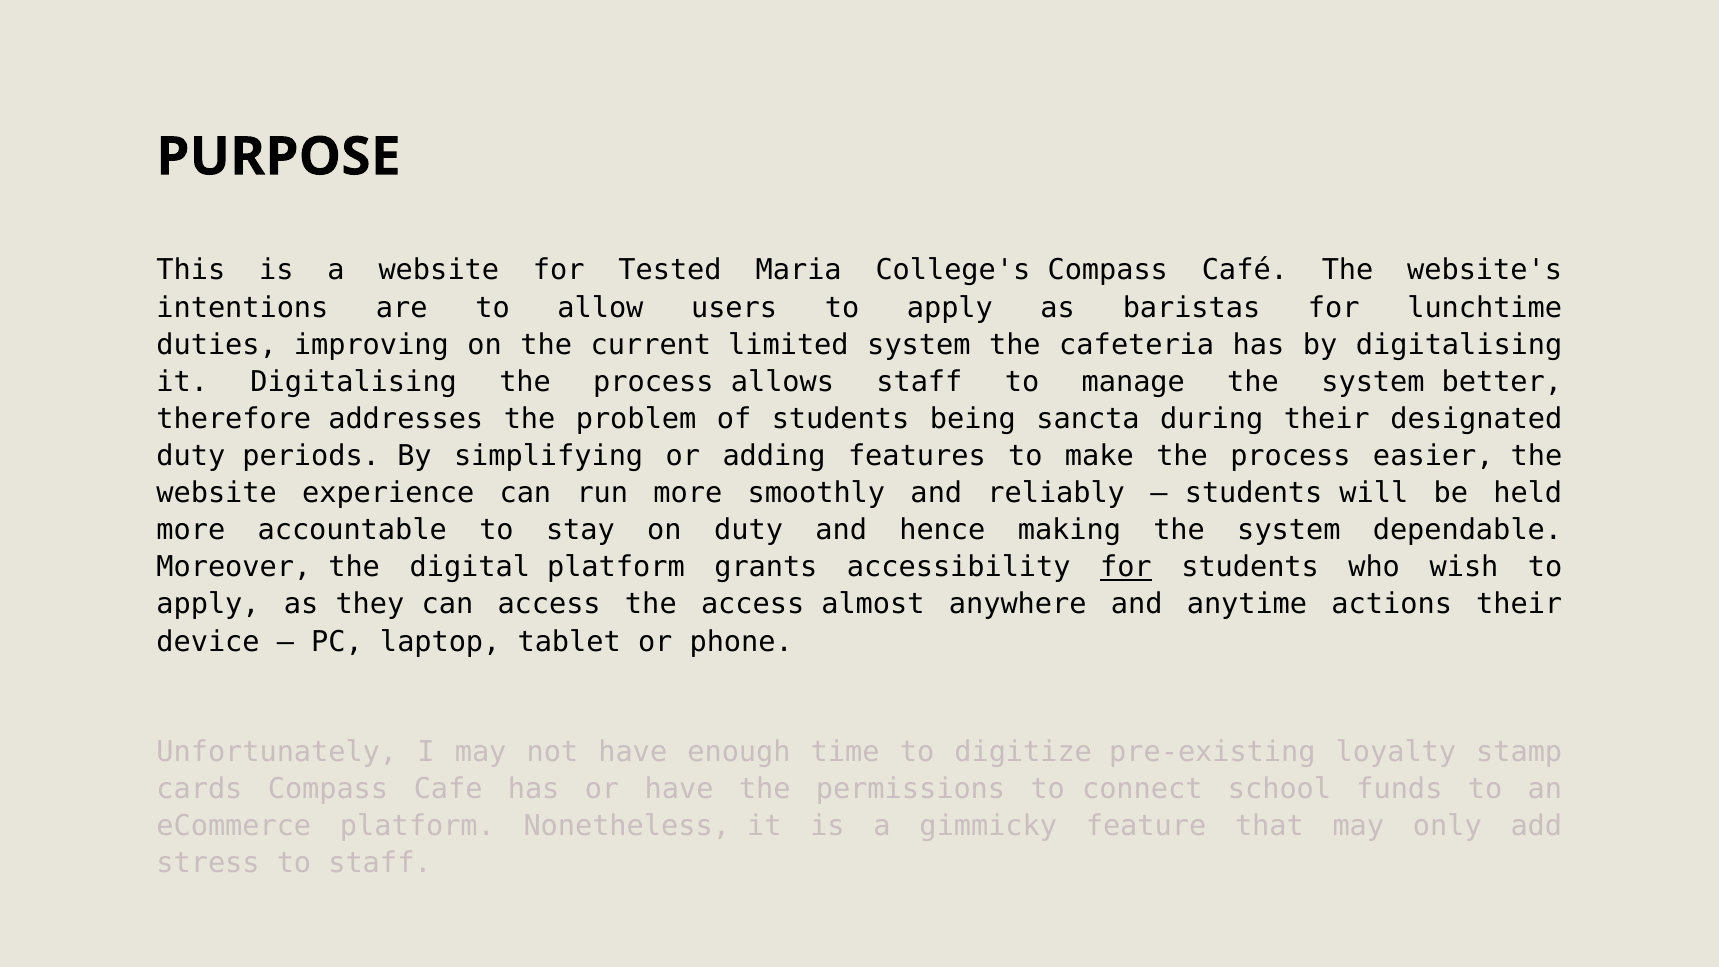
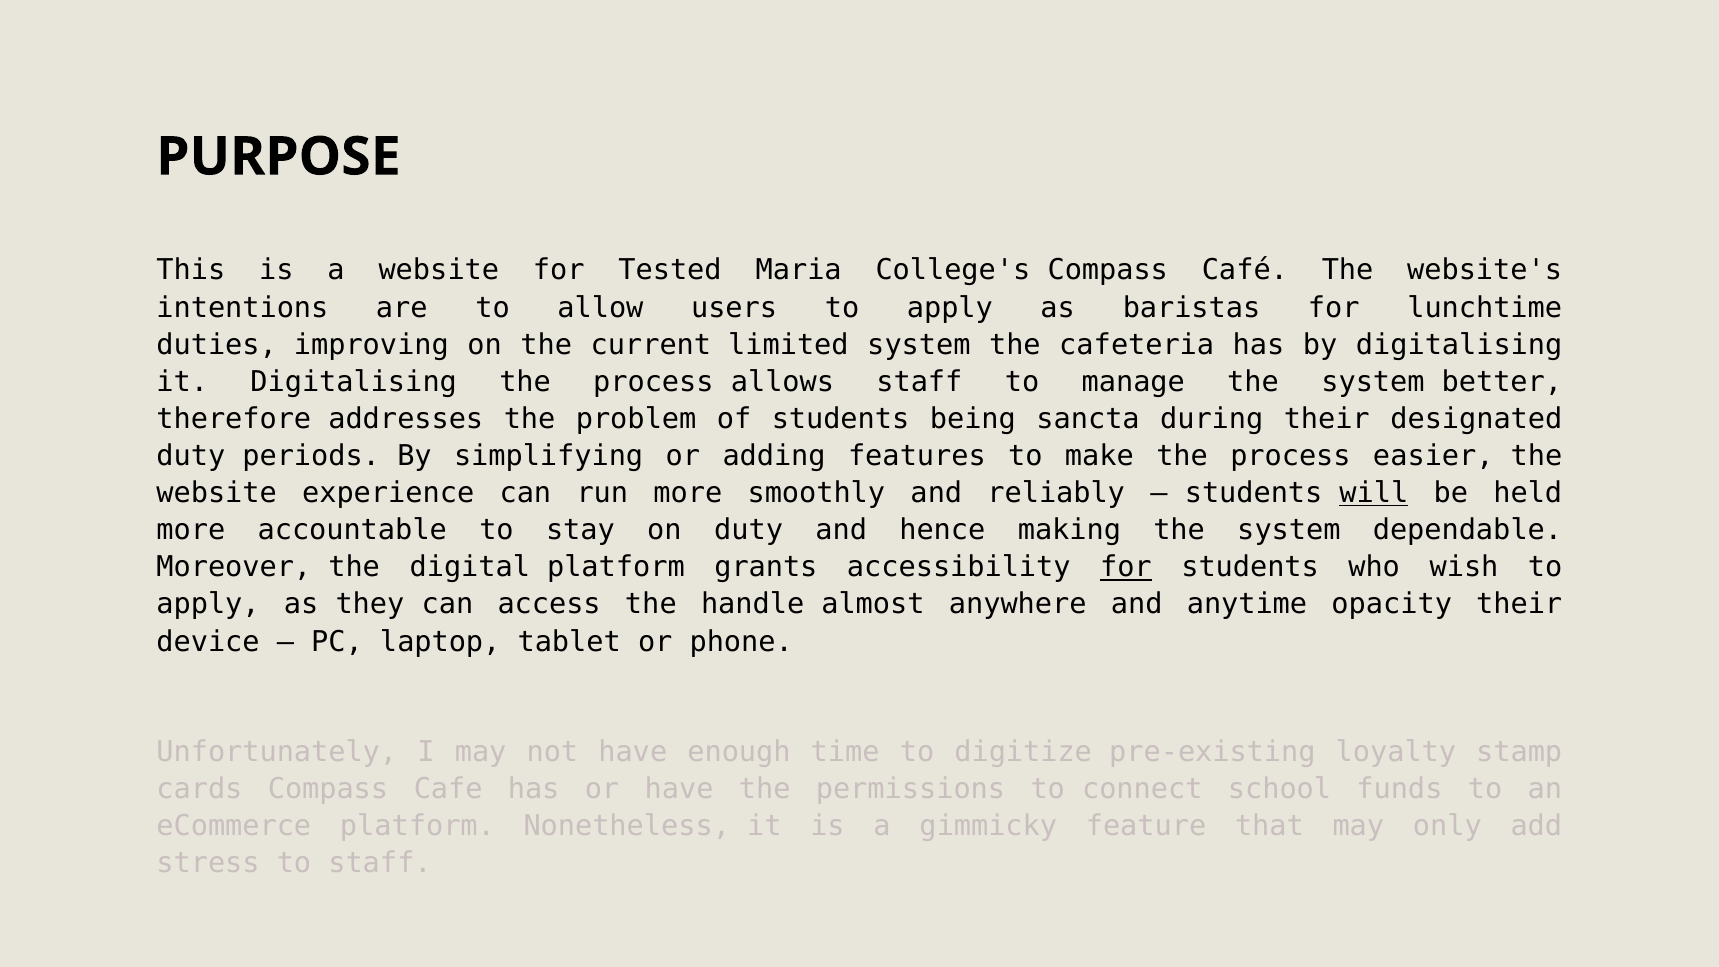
will underline: none -> present (1374, 493)
the access: access -> handle (753, 604)
actions: actions -> opacity (1392, 604)
